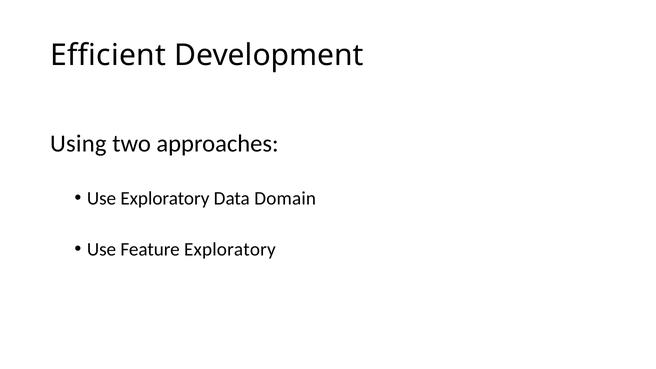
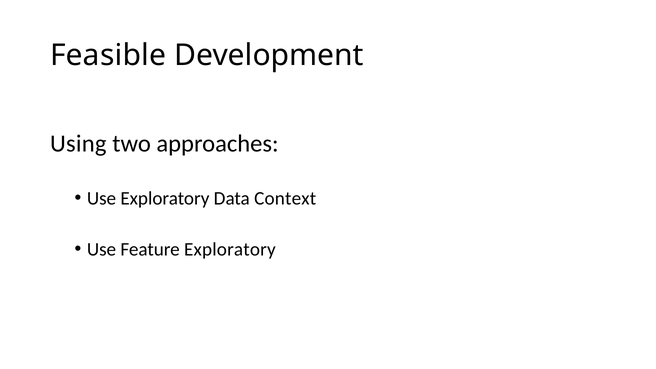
Efficient: Efficient -> Feasible (108, 55)
Domain: Domain -> Context (285, 198)
